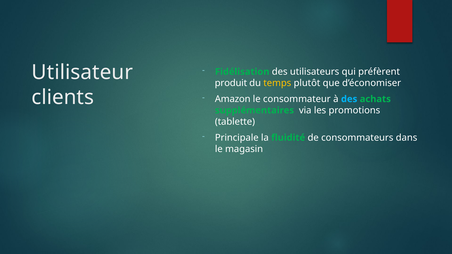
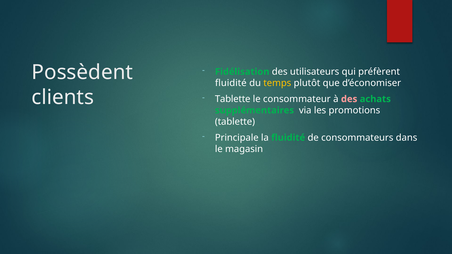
Utilisateur: Utilisateur -> Possèdent (82, 73)
produit: produit -> fluidité (231, 83)
Amazon: Amazon -> Tablette (233, 99)
des colour: light blue -> pink (349, 99)
